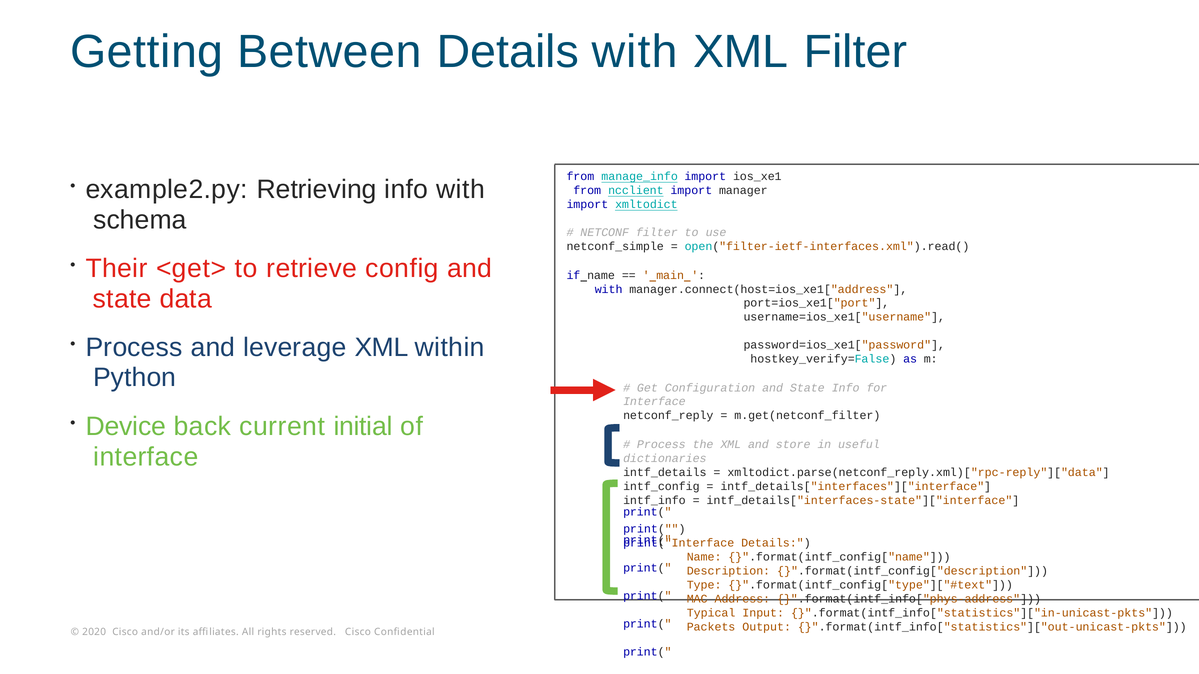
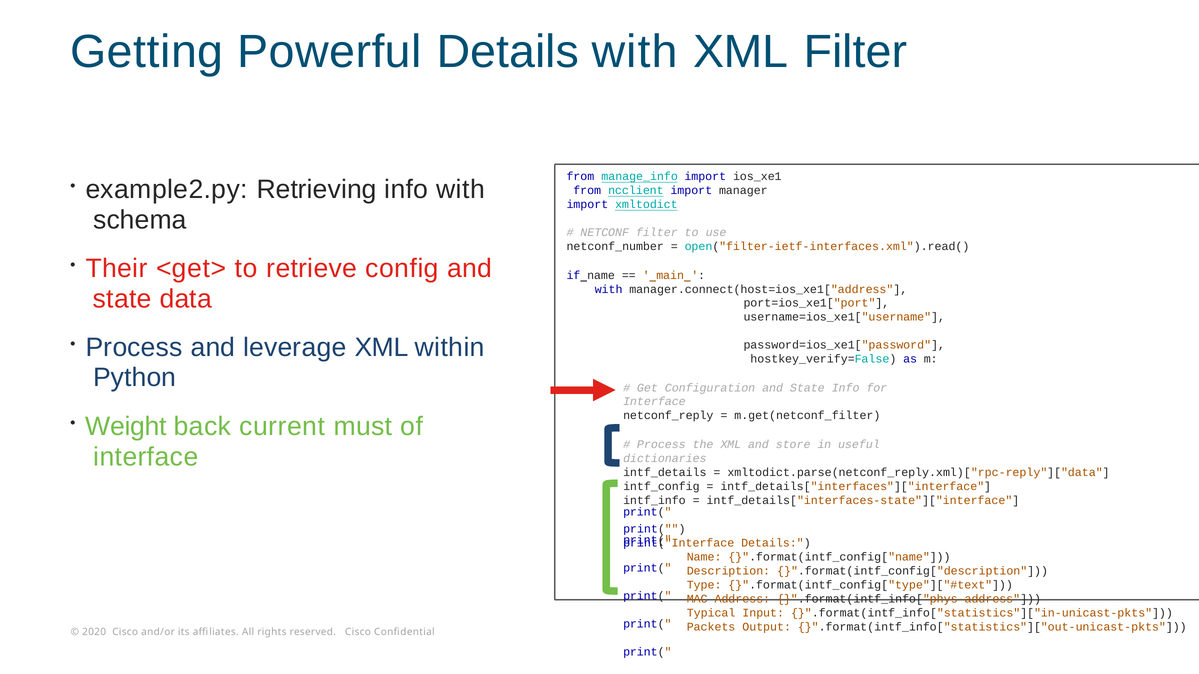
Between: Between -> Powerful (329, 52)
netconf_simple: netconf_simple -> netconf_number (615, 247)
Device: Device -> Weight (126, 427)
initial: initial -> must (363, 427)
